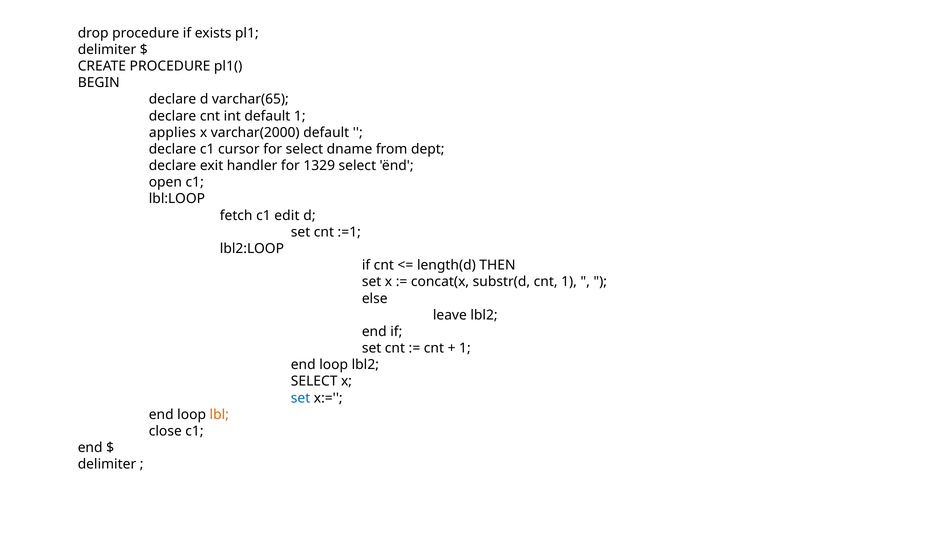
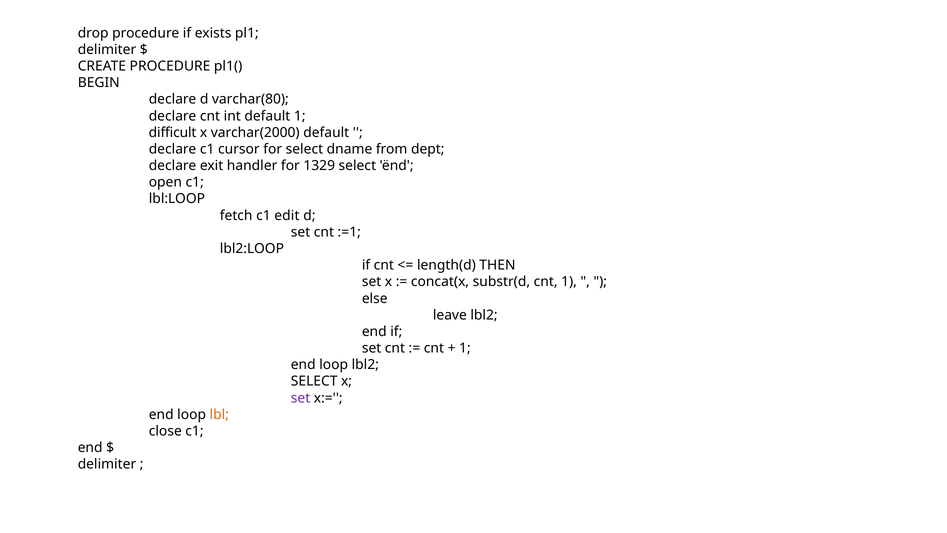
varchar(65: varchar(65 -> varchar(80 (250, 99)
applies: applies -> difficult (173, 132)
set colour: blue -> purple (301, 398)
